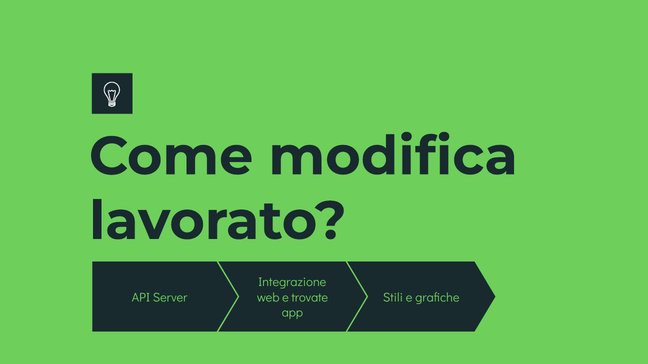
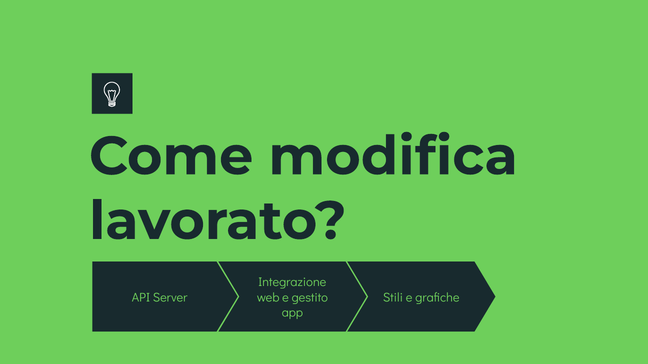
trovate: trovate -> gestito (310, 298)
